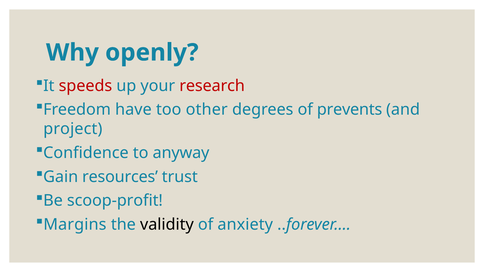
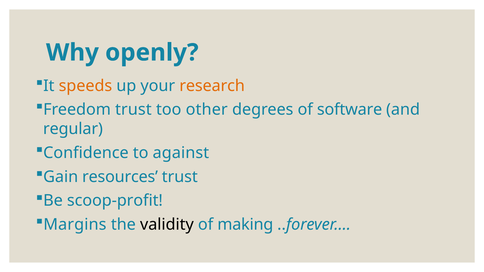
speeds colour: red -> orange (85, 86)
research colour: red -> orange (212, 86)
Freedom have: have -> trust (133, 110)
prevents: prevents -> software (350, 110)
project: project -> regular (73, 129)
anyway: anyway -> against (181, 153)
anxiety: anxiety -> making (245, 225)
